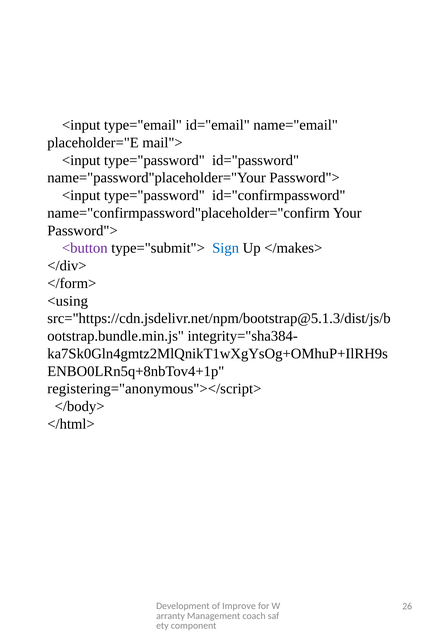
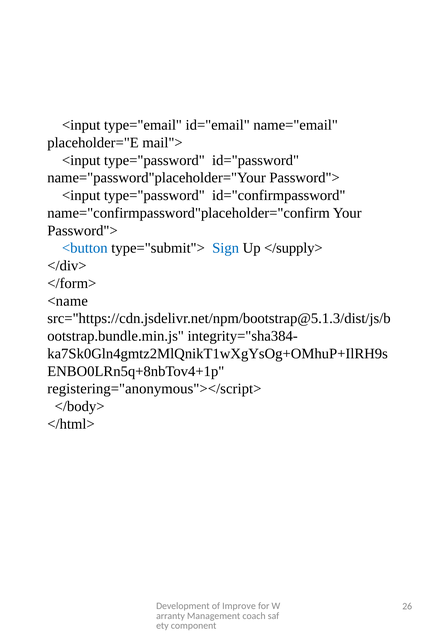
<button colour: purple -> blue (85, 248)
</makes>: </makes> -> </supply> (293, 248)
<using: <using -> <name (68, 301)
